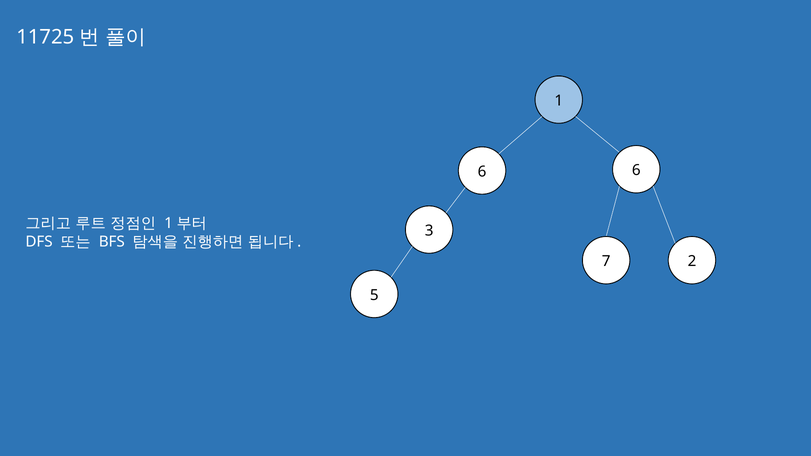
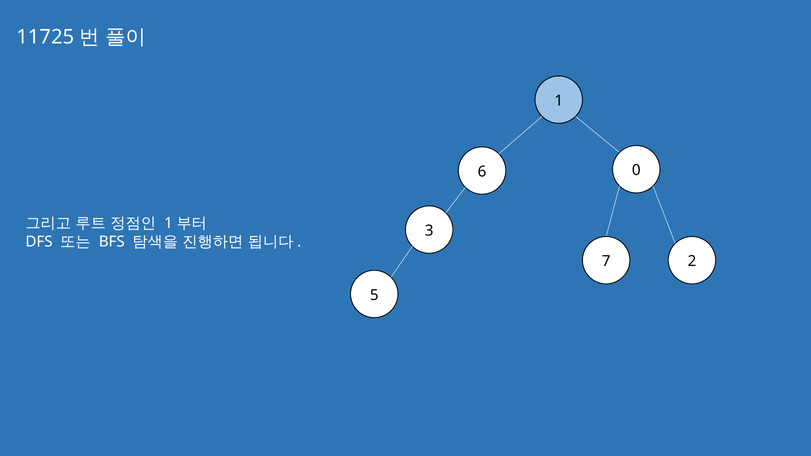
6 6: 6 -> 0 (636, 170)
